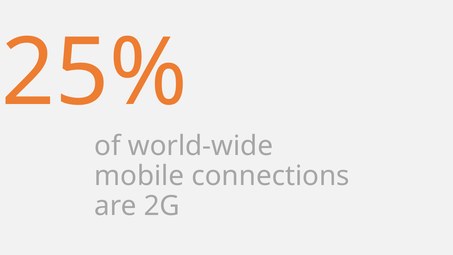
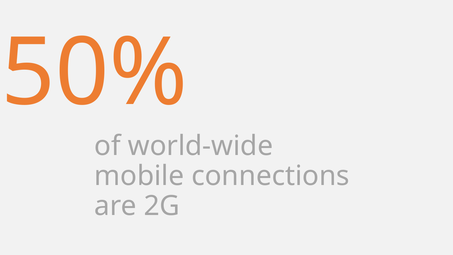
25%: 25% -> 50% (94, 73)
